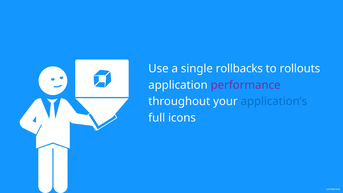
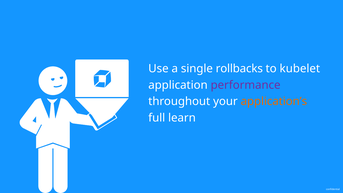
rollouts: rollouts -> kubelet (300, 68)
application’s colour: blue -> orange (274, 101)
icons: icons -> learn (182, 118)
